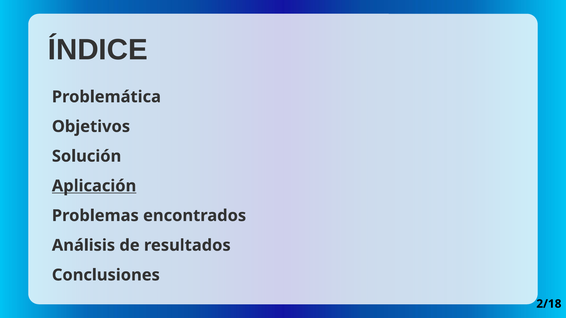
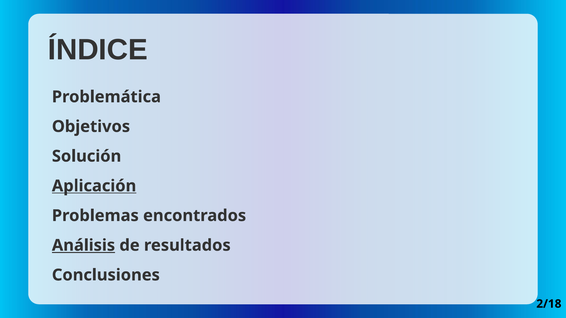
Análisis underline: none -> present (83, 246)
